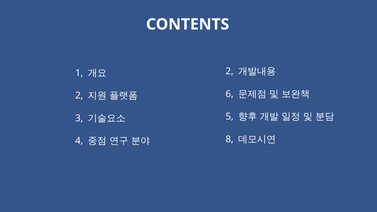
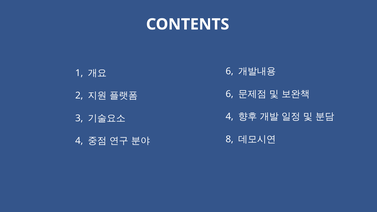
2: 2 -> 6 (230, 71)
5: 5 -> 4 (230, 117)
